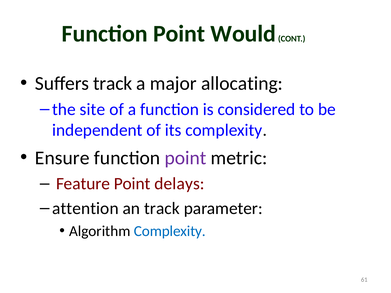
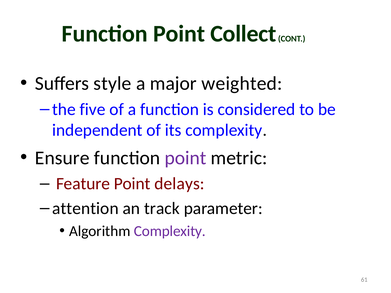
Would: Would -> Collect (243, 34)
Suffers track: track -> style (112, 84)
allocating: allocating -> weighted (242, 84)
site: site -> five (93, 109)
Complexity colour: blue -> purple (170, 231)
